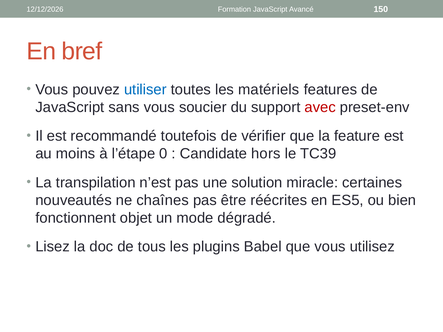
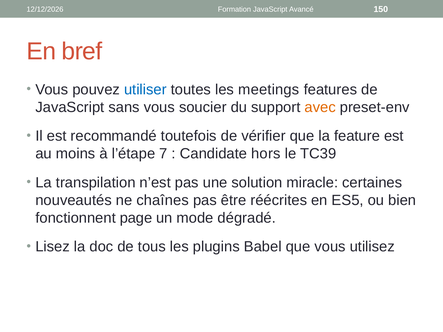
matériels: matériels -> meetings (269, 90)
avec colour: red -> orange (320, 107)
0: 0 -> 7 (163, 154)
objet: objet -> page (136, 218)
